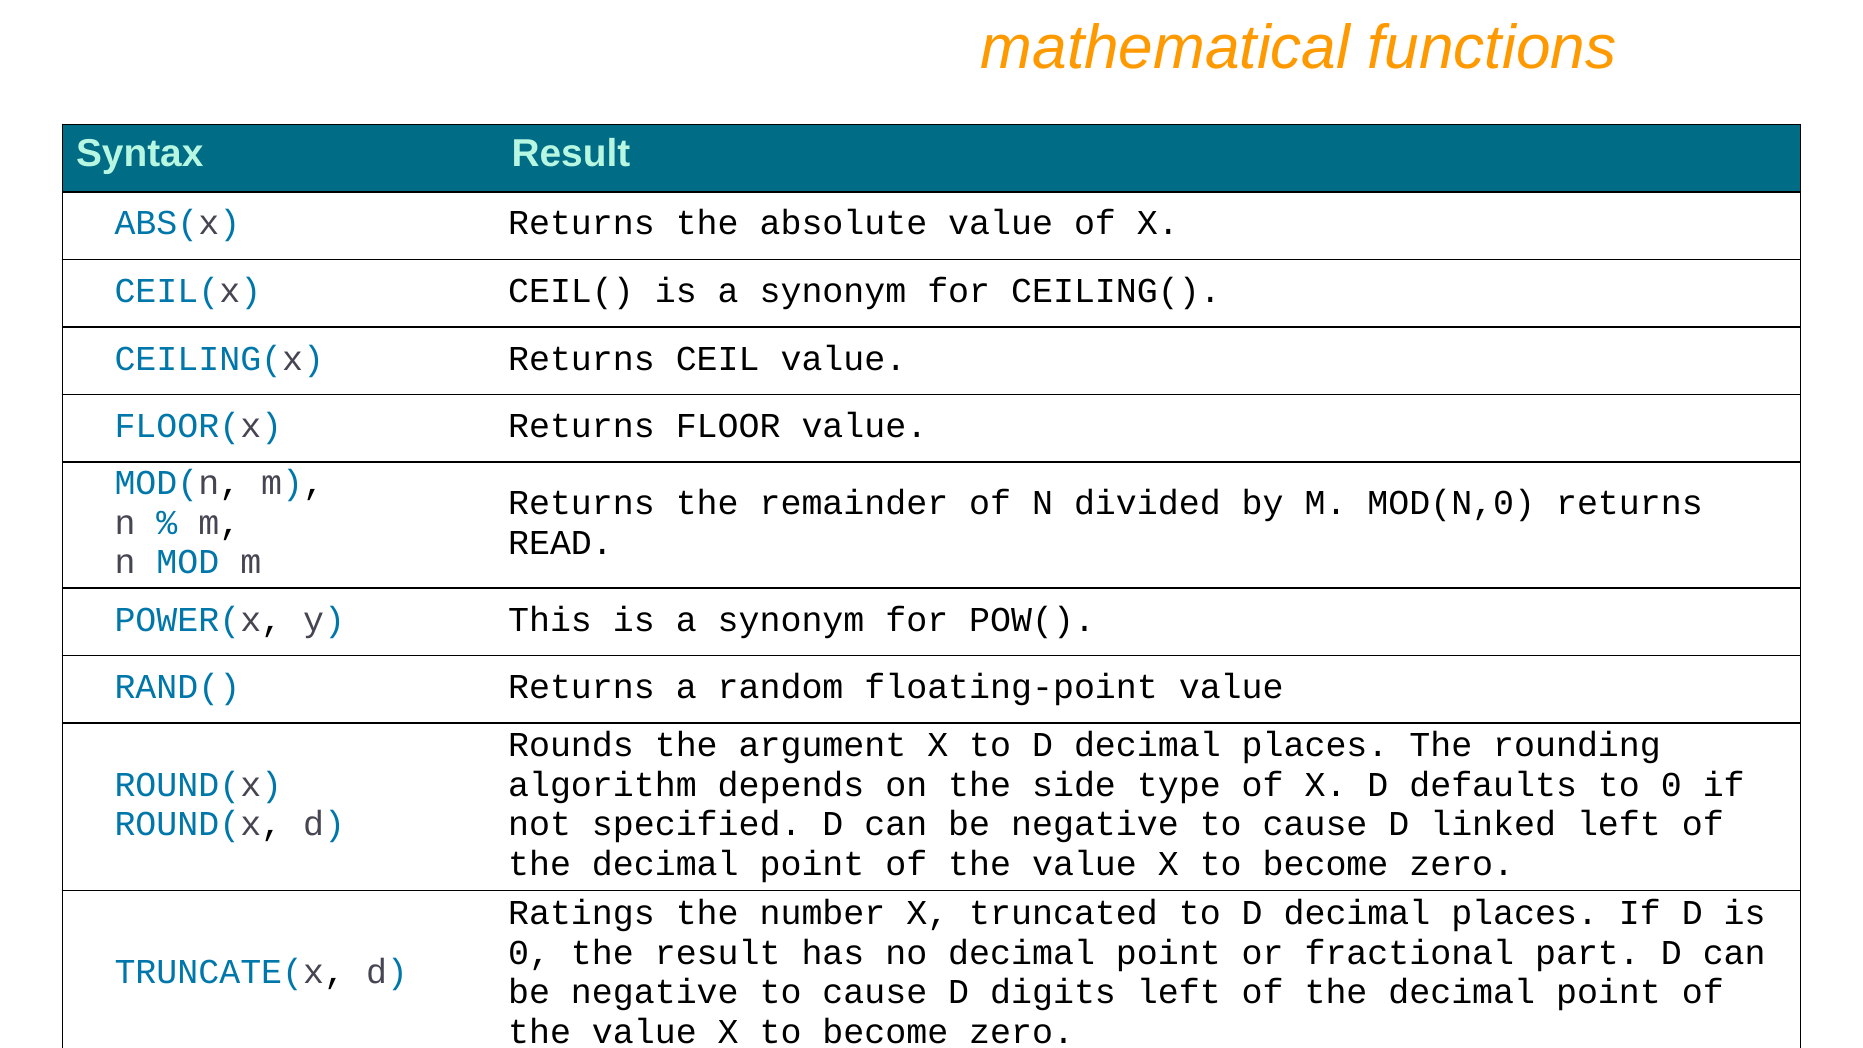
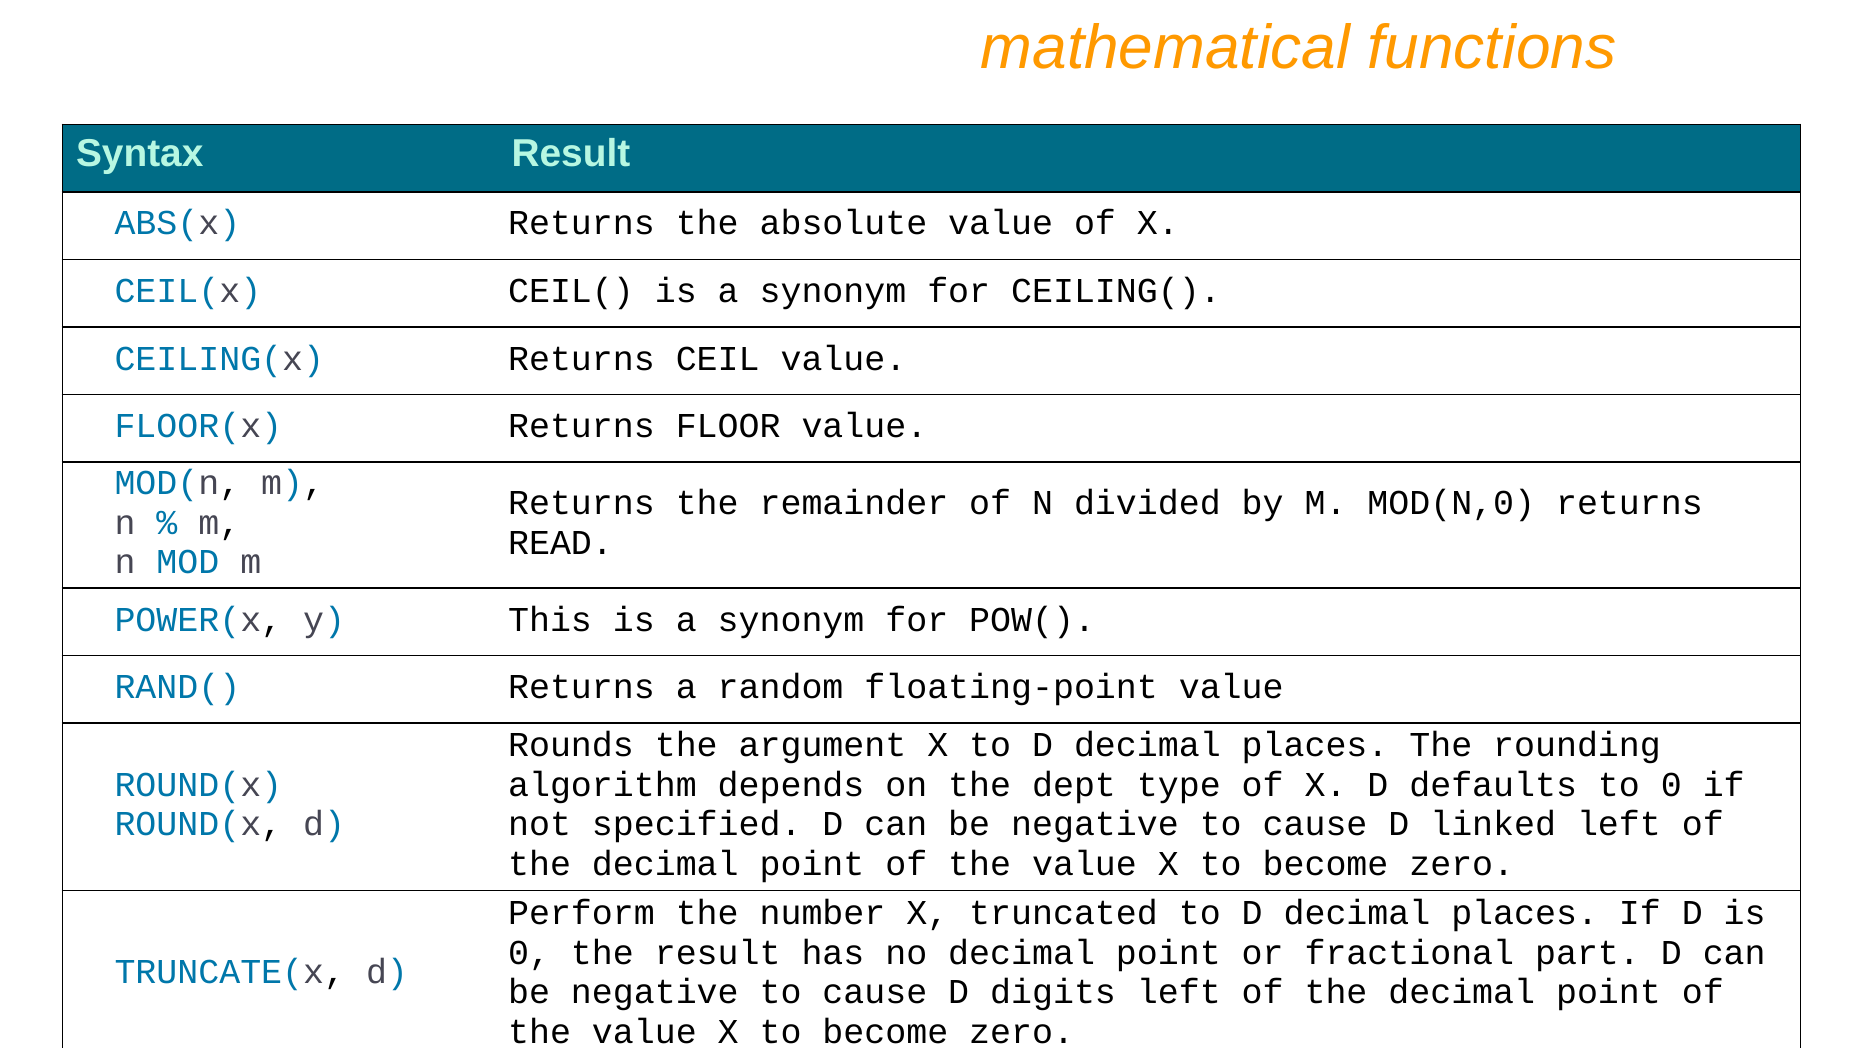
side: side -> dept (1074, 785)
Ratings: Ratings -> Perform (581, 913)
